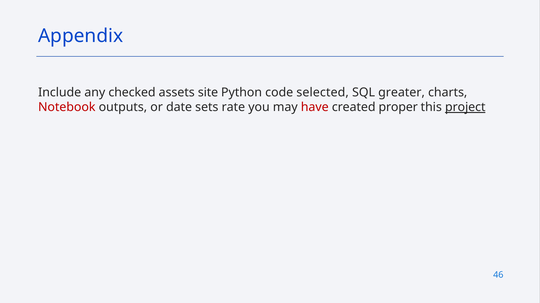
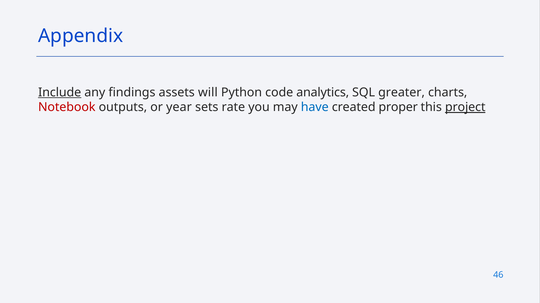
Include underline: none -> present (60, 93)
checked: checked -> findings (132, 93)
site: site -> will (208, 93)
selected: selected -> analytics (323, 93)
date: date -> year (179, 107)
have colour: red -> blue (315, 107)
